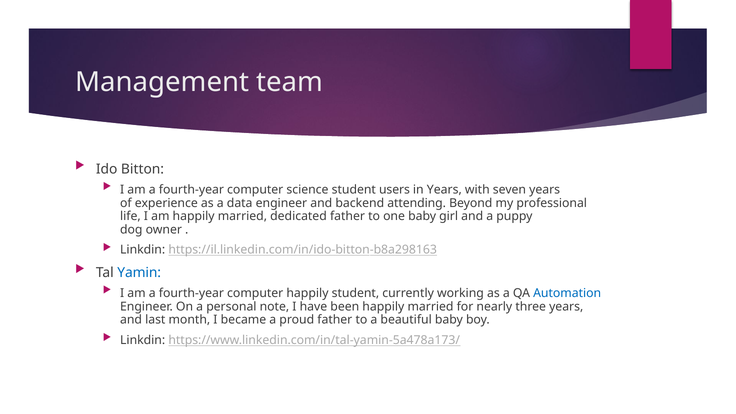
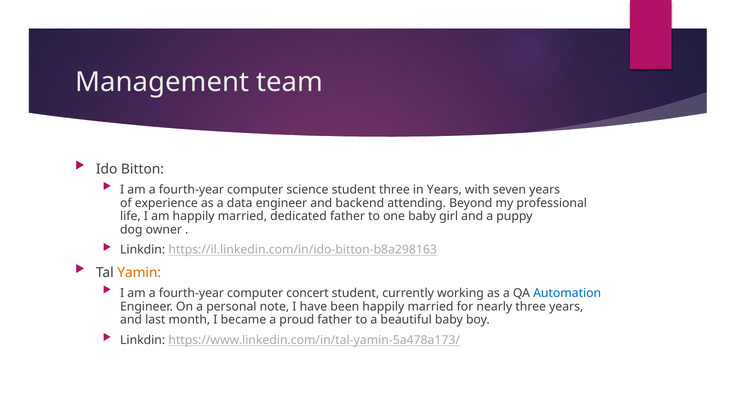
student users: users -> three (394, 190)
Yamin colour: blue -> orange (139, 273)
computer happily: happily -> concert (308, 293)
